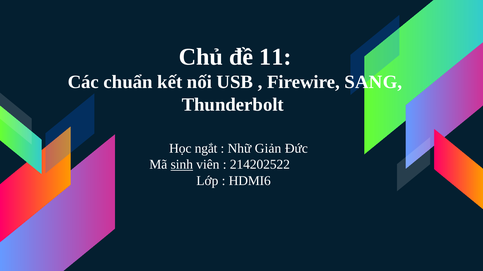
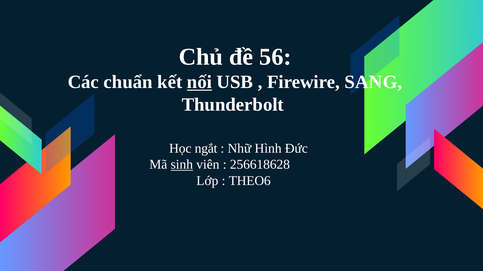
11: 11 -> 56 (275, 57)
nối underline: none -> present (199, 82)
Giản: Giản -> Hình (268, 149)
214202522: 214202522 -> 256618628 (260, 165)
HDMI6: HDMI6 -> THEO6 (250, 181)
